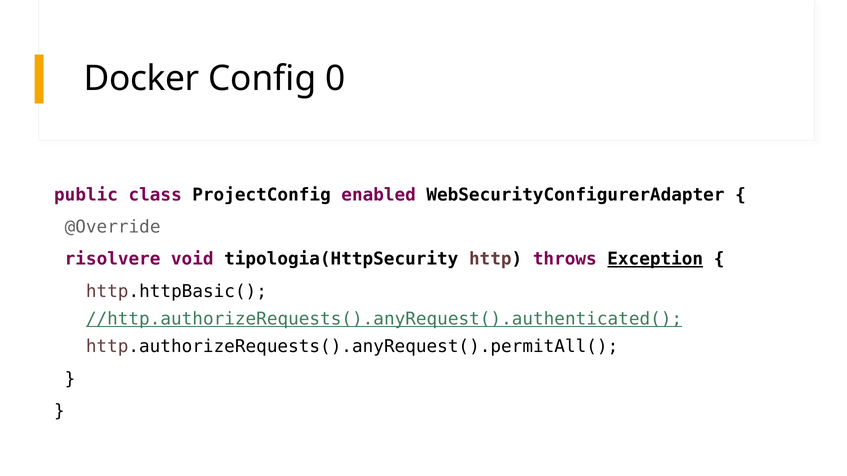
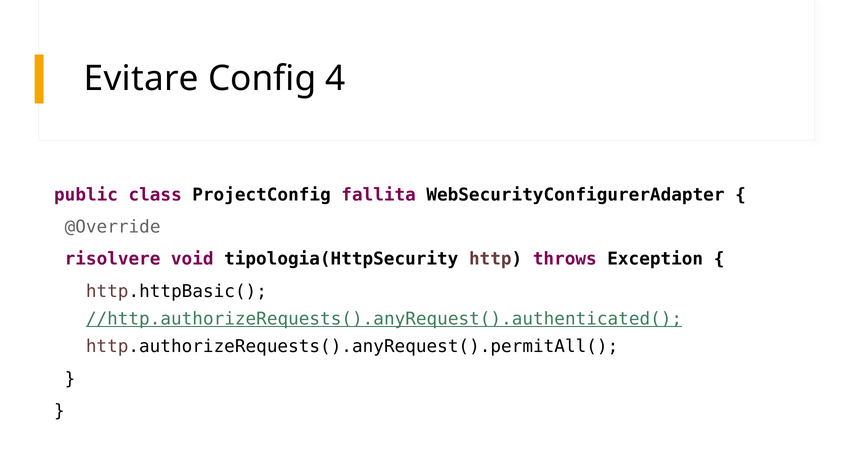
Docker: Docker -> Evitare (141, 79)
0: 0 -> 4 (336, 79)
enabled: enabled -> fallita (379, 195)
Exception underline: present -> none (655, 259)
